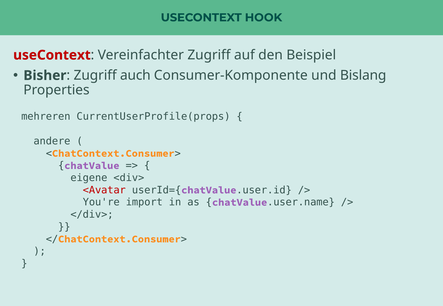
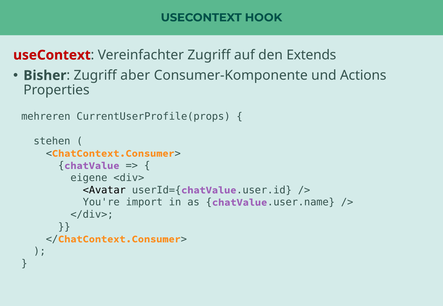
Beispiel: Beispiel -> Extends (311, 55)
auch: auch -> aber (135, 76)
Bislang: Bislang -> Actions (363, 76)
andere: andere -> stehen (52, 141)
<Avatar colour: red -> black (104, 190)
